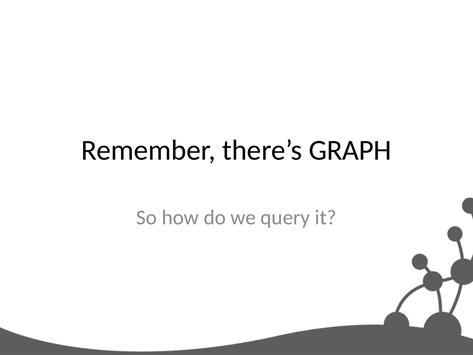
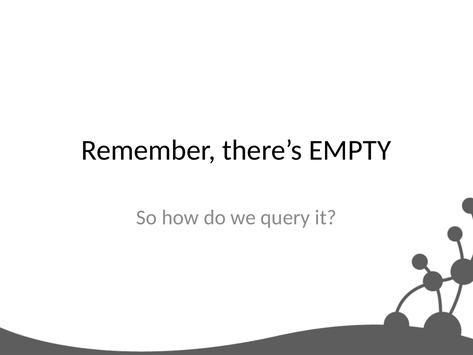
GRAPH: GRAPH -> EMPTY (350, 150)
